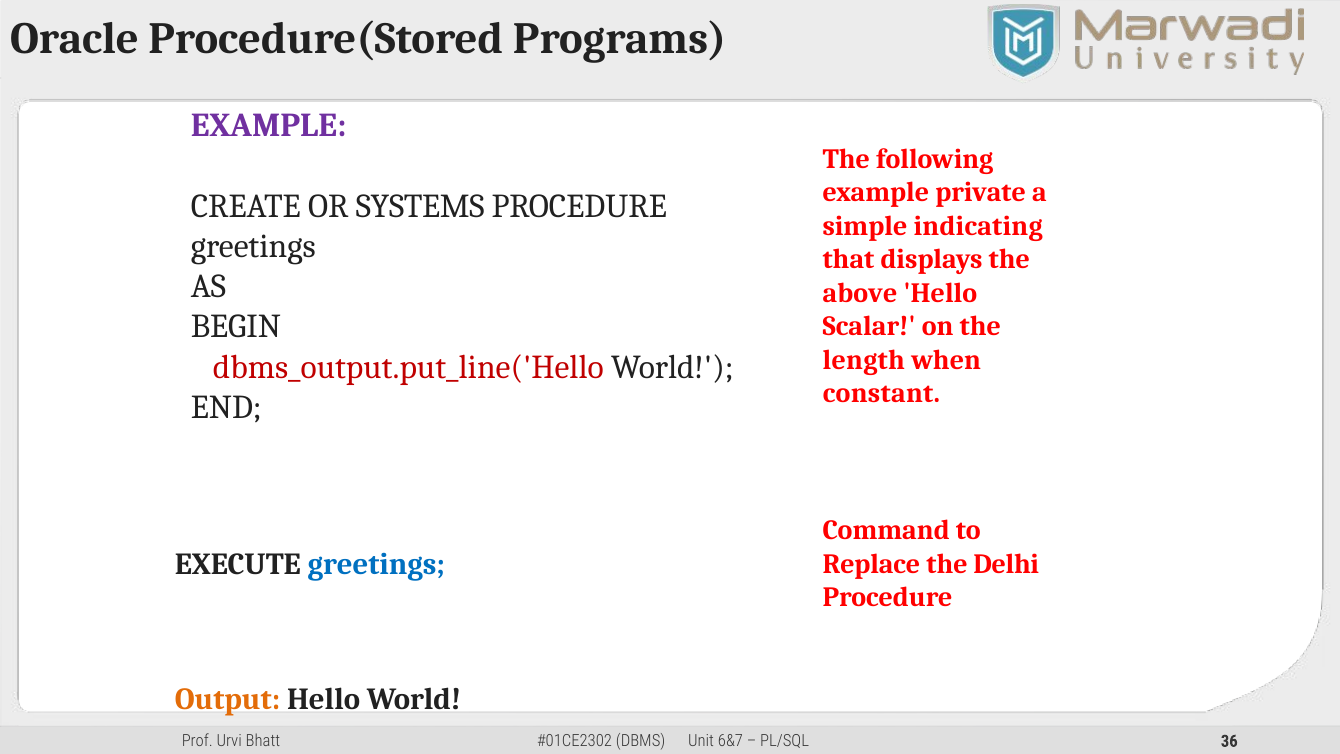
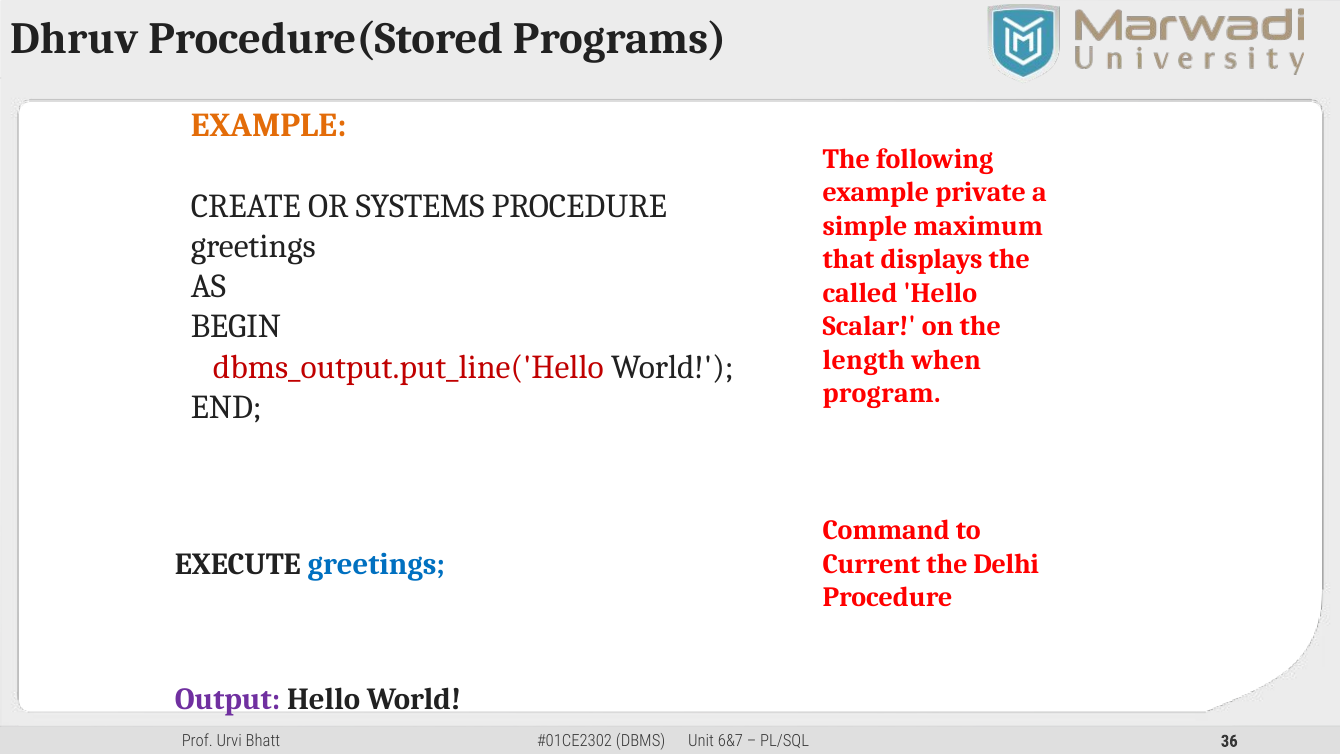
Oracle: Oracle -> Dhruv (74, 39)
EXAMPLE colour: purple -> orange (269, 126)
indicating: indicating -> maximum (978, 226)
above: above -> called (860, 293)
constant: constant -> program (881, 394)
Replace: Replace -> Current (871, 564)
Output colour: orange -> purple (228, 699)
